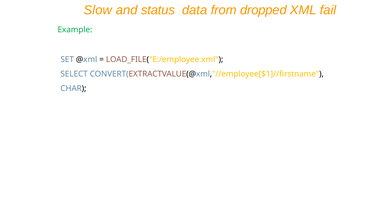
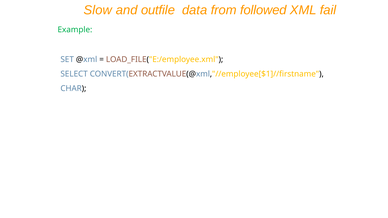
status: status -> outfile (158, 10)
dropped: dropped -> followed (263, 10)
